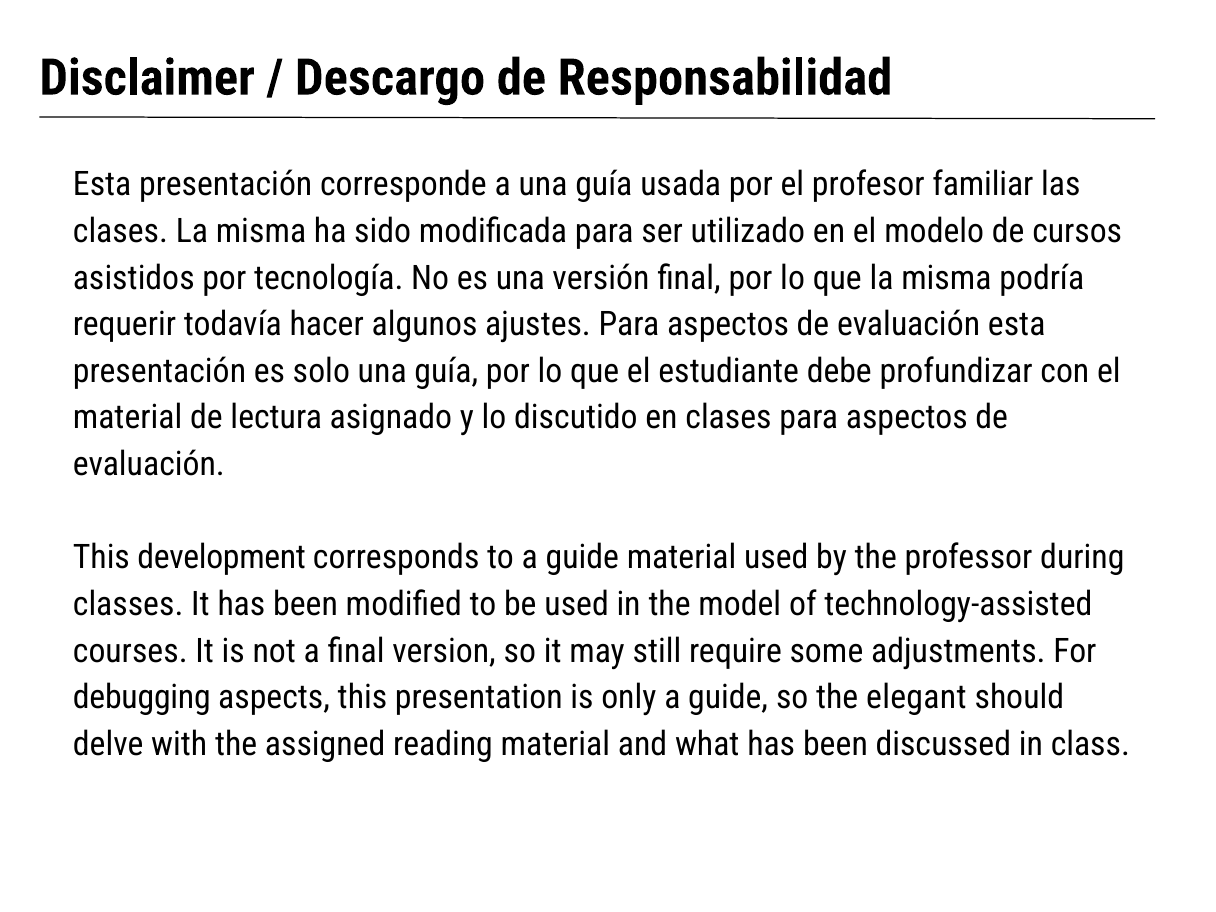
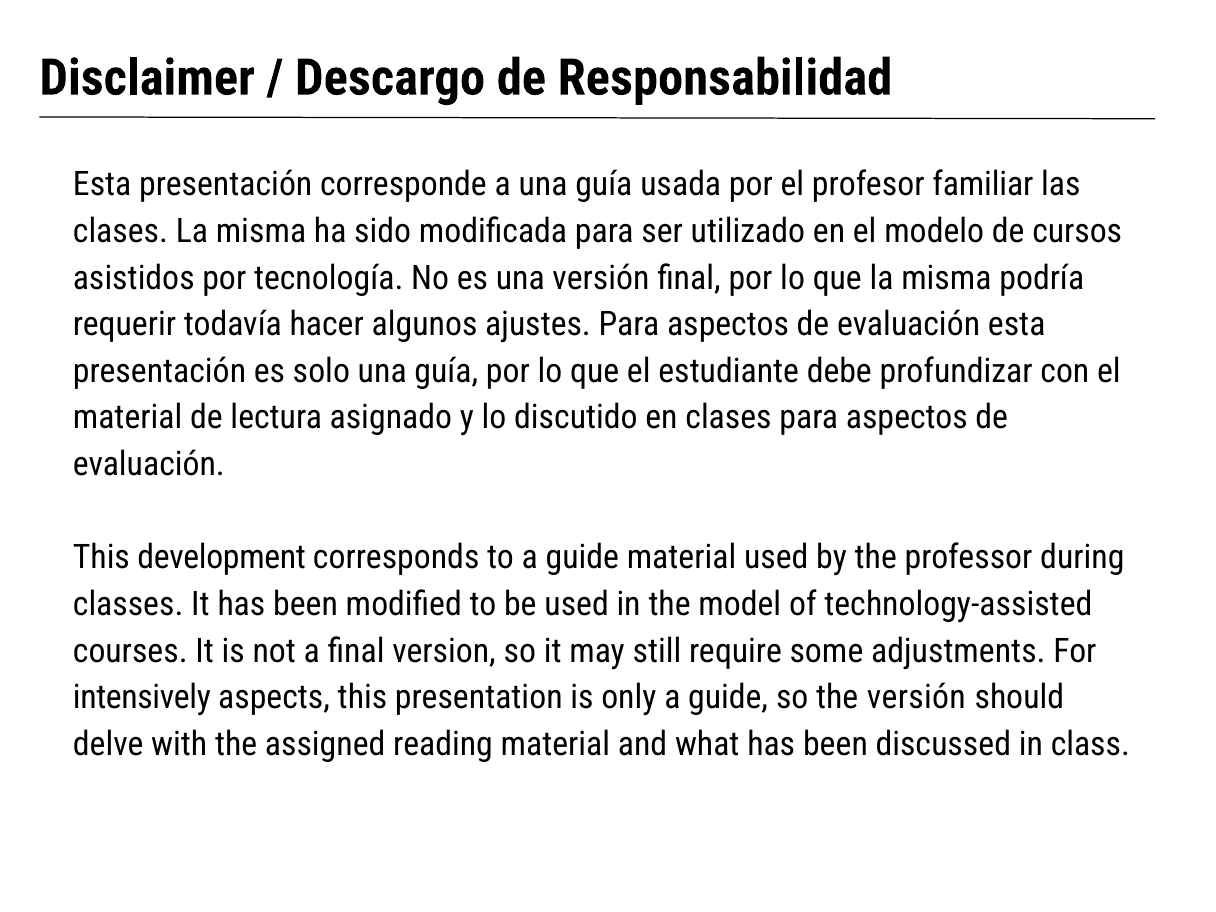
debugging: debugging -> intensively (142, 698)
the elegant: elegant -> versión (916, 698)
